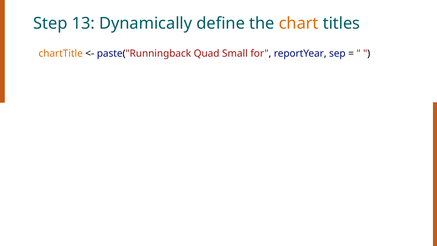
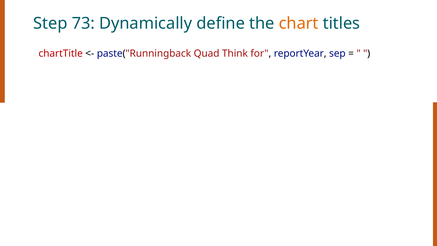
13: 13 -> 73 (83, 23)
chartTitle colour: orange -> red (61, 53)
Small: Small -> Think (235, 53)
